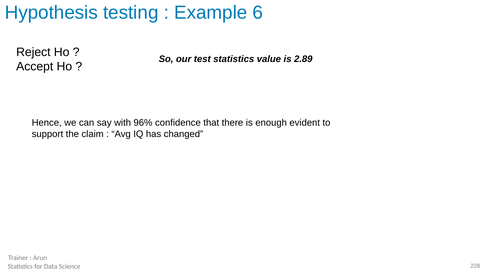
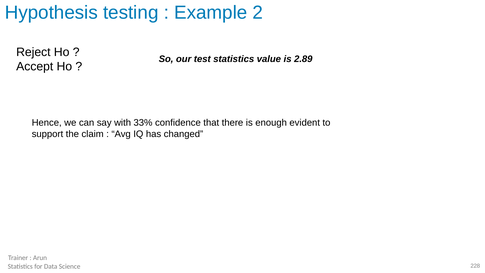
6: 6 -> 2 (258, 12)
96%: 96% -> 33% (143, 123)
